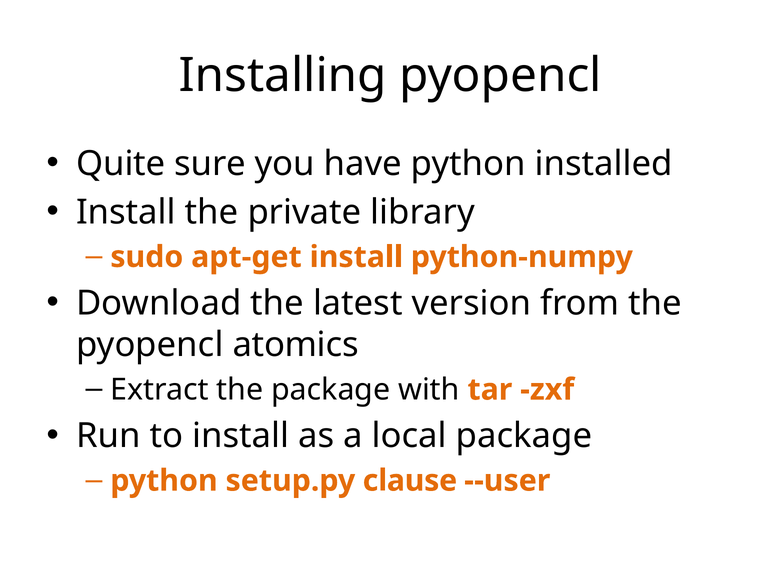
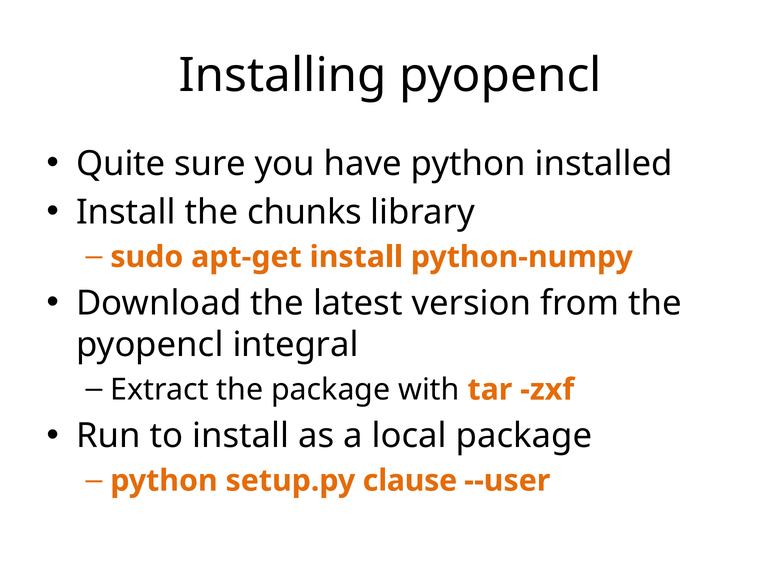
private: private -> chunks (305, 212)
atomics: atomics -> integral (296, 345)
